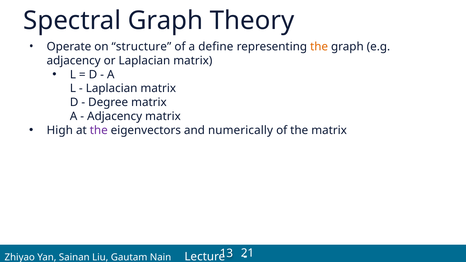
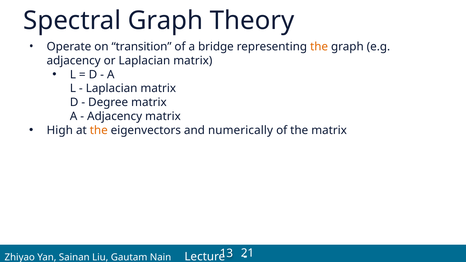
structure: structure -> transition (142, 47)
define: define -> bridge (216, 47)
the colour: purple -> orange (99, 130)
